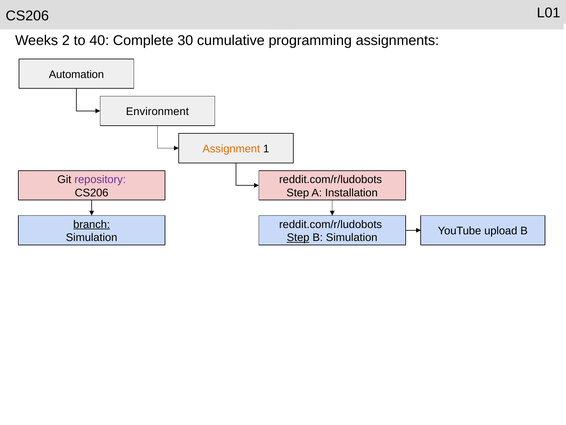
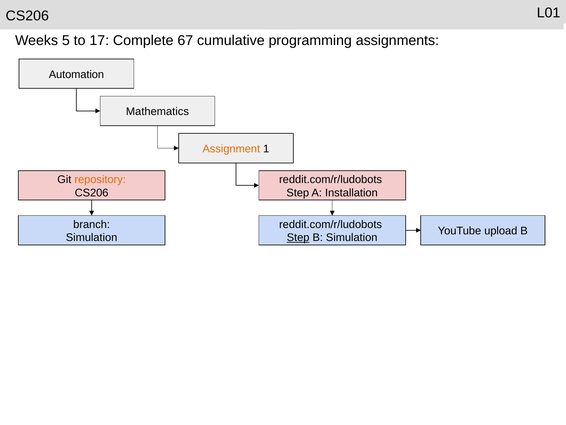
2: 2 -> 5 (66, 41)
40: 40 -> 17 (99, 41)
30: 30 -> 67 (185, 41)
Environment: Environment -> Mathematics (157, 112)
repository colour: purple -> orange (100, 179)
branch underline: present -> none (92, 224)
